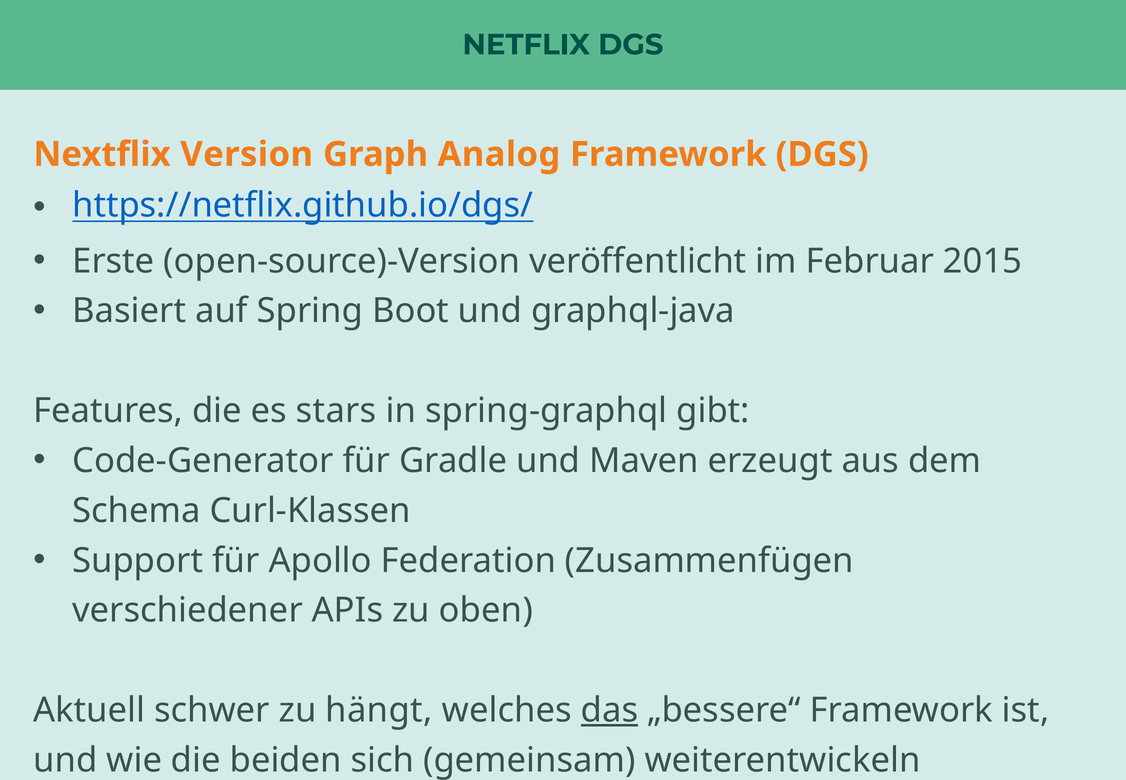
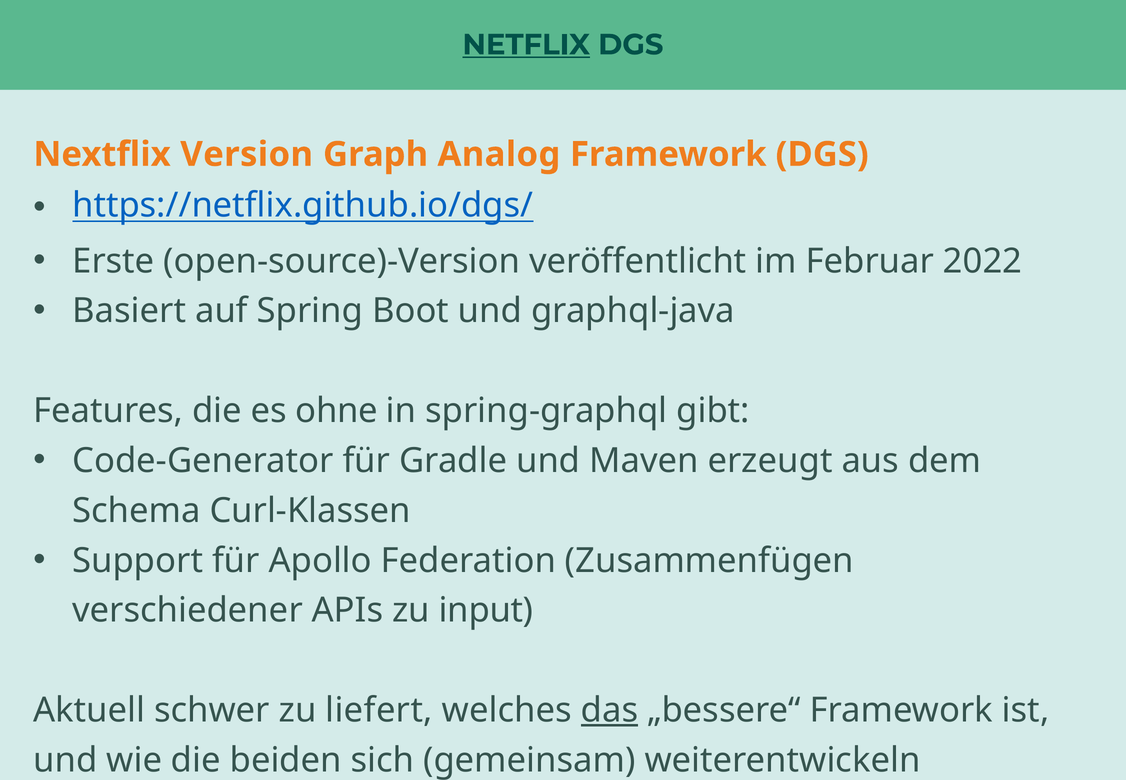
NETFLIX underline: none -> present (526, 45)
2015: 2015 -> 2022 (983, 261)
stars: stars -> ohne (337, 411)
oben: oben -> input (486, 610)
hängt: hängt -> liefert (379, 710)
